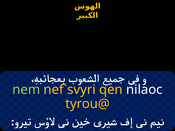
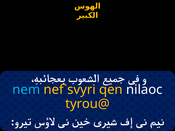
nem colour: light green -> light blue (26, 90)
